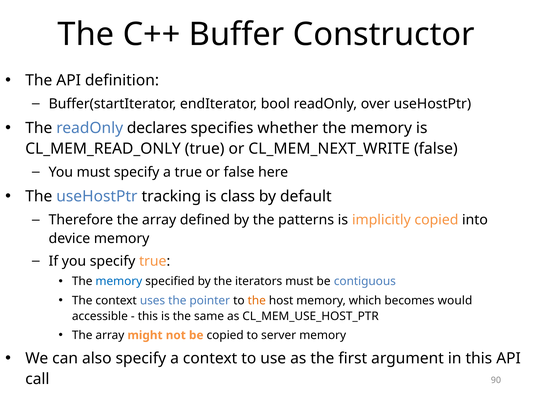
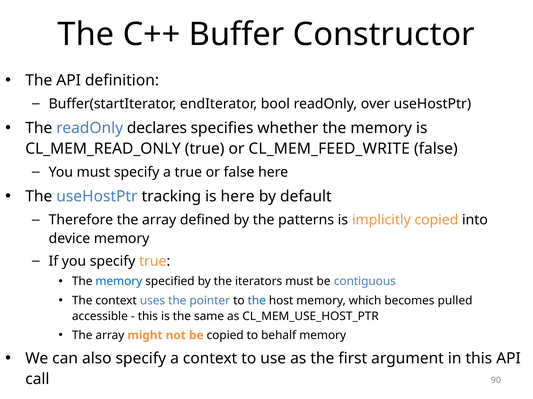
CL_MEM_NEXT_WRITE: CL_MEM_NEXT_WRITE -> CL_MEM_FEED_WRITE (329, 149)
is class: class -> here (238, 197)
the colour: orange -> blue (257, 301)
would: would -> pulled (455, 301)
server: server -> behalf (279, 336)
